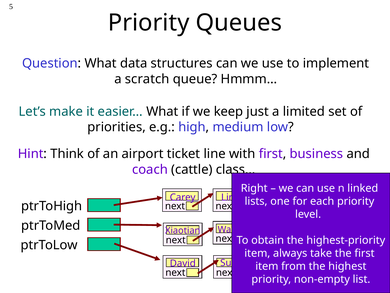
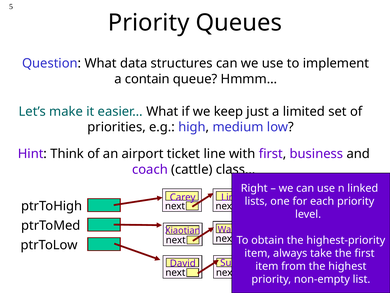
scratch: scratch -> contain (147, 79)
